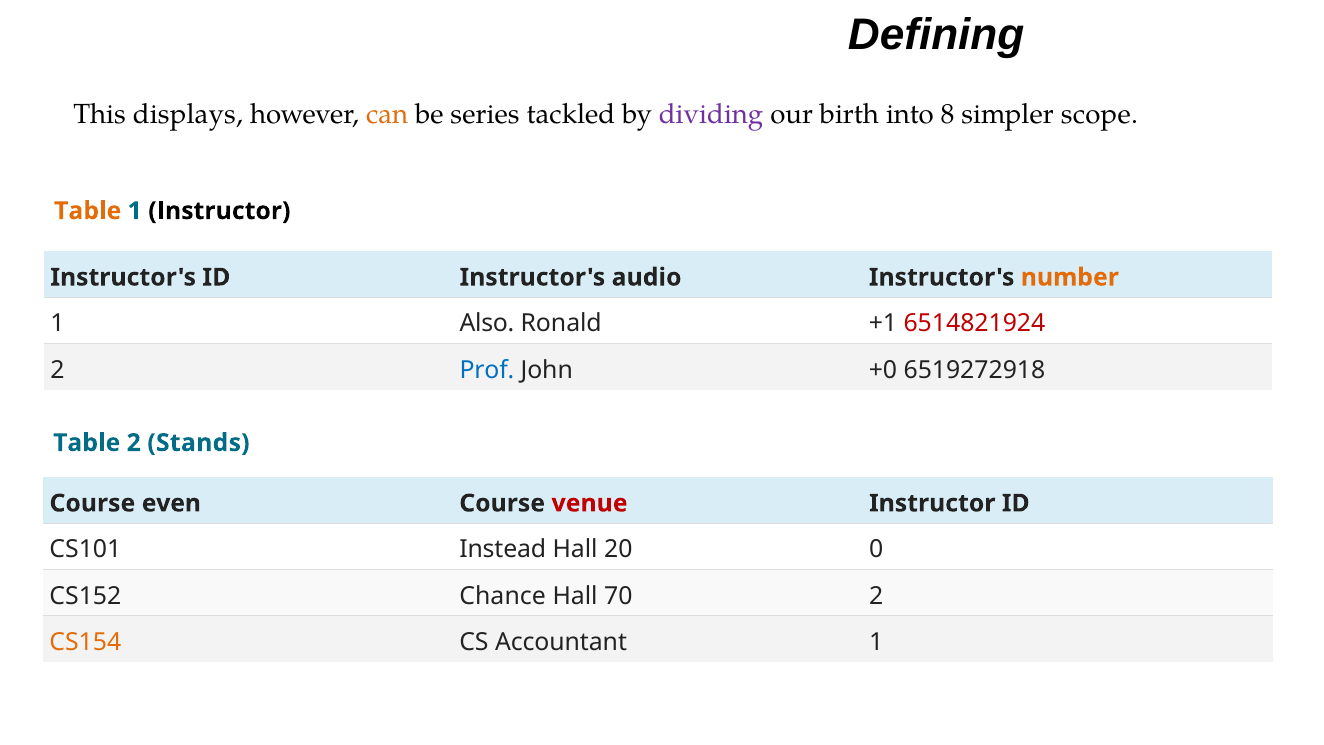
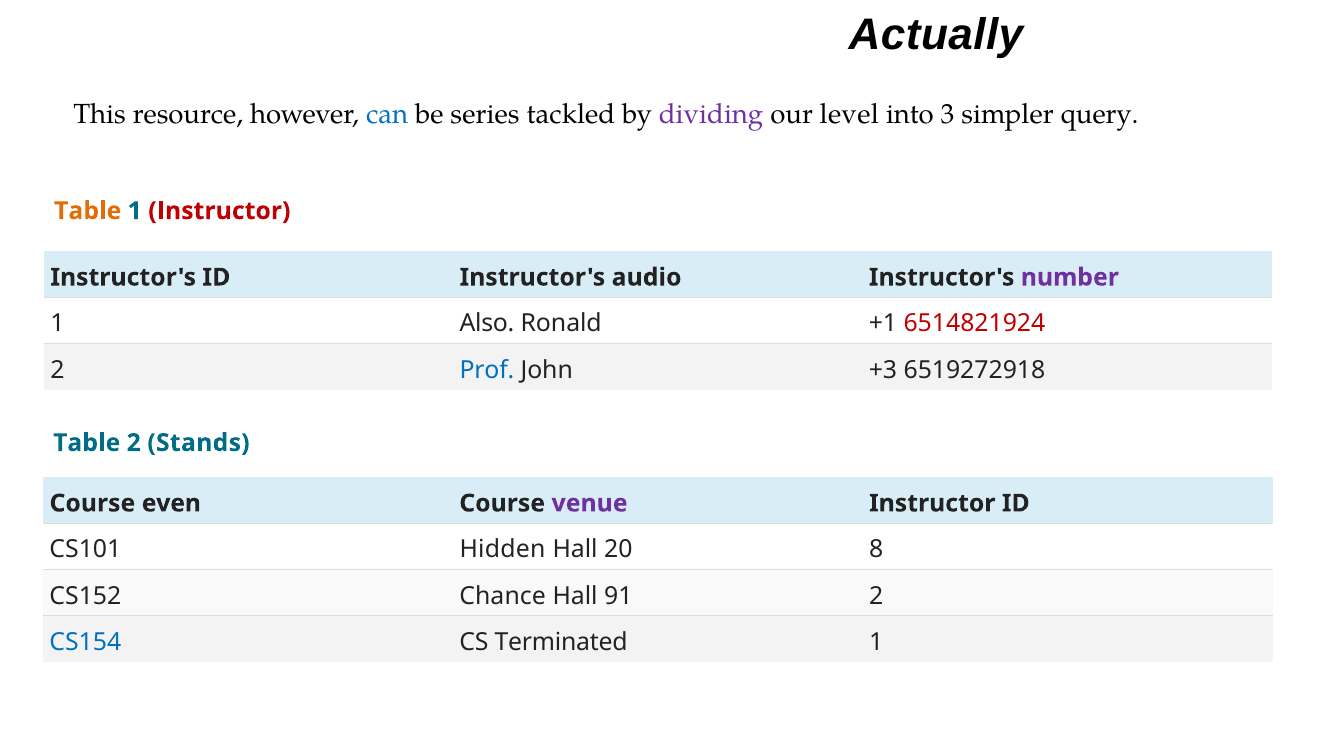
Defining: Defining -> Actually (936, 34)
displays: displays -> resource (188, 114)
can colour: orange -> blue (387, 114)
birth: birth -> level (849, 114)
8: 8 -> 3 (948, 114)
scope: scope -> query (1100, 114)
Instructor colour: black -> red (219, 211)
number colour: orange -> purple (1070, 277)
+0: +0 -> +3 (883, 370)
venue colour: red -> purple (590, 503)
Instead: Instead -> Hidden (503, 549)
0: 0 -> 8 (876, 549)
70: 70 -> 91 (618, 596)
CS154 colour: orange -> blue (85, 642)
Accountant: Accountant -> Terminated (561, 642)
